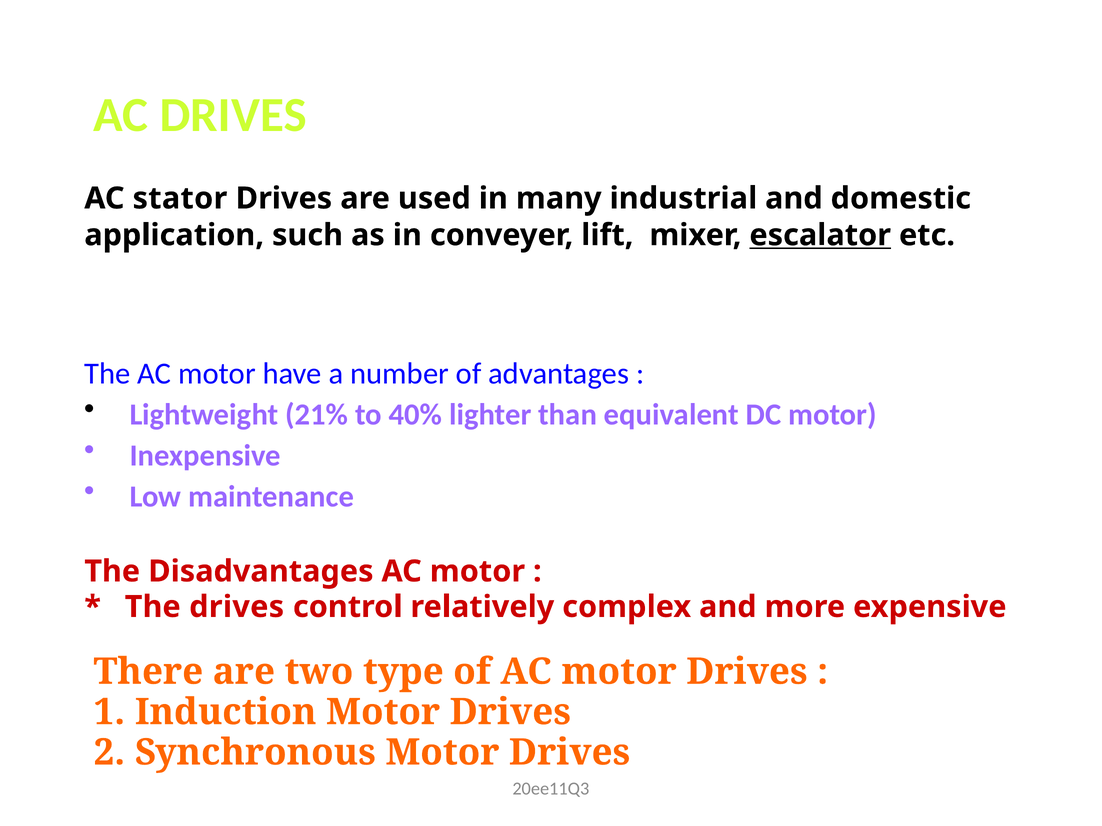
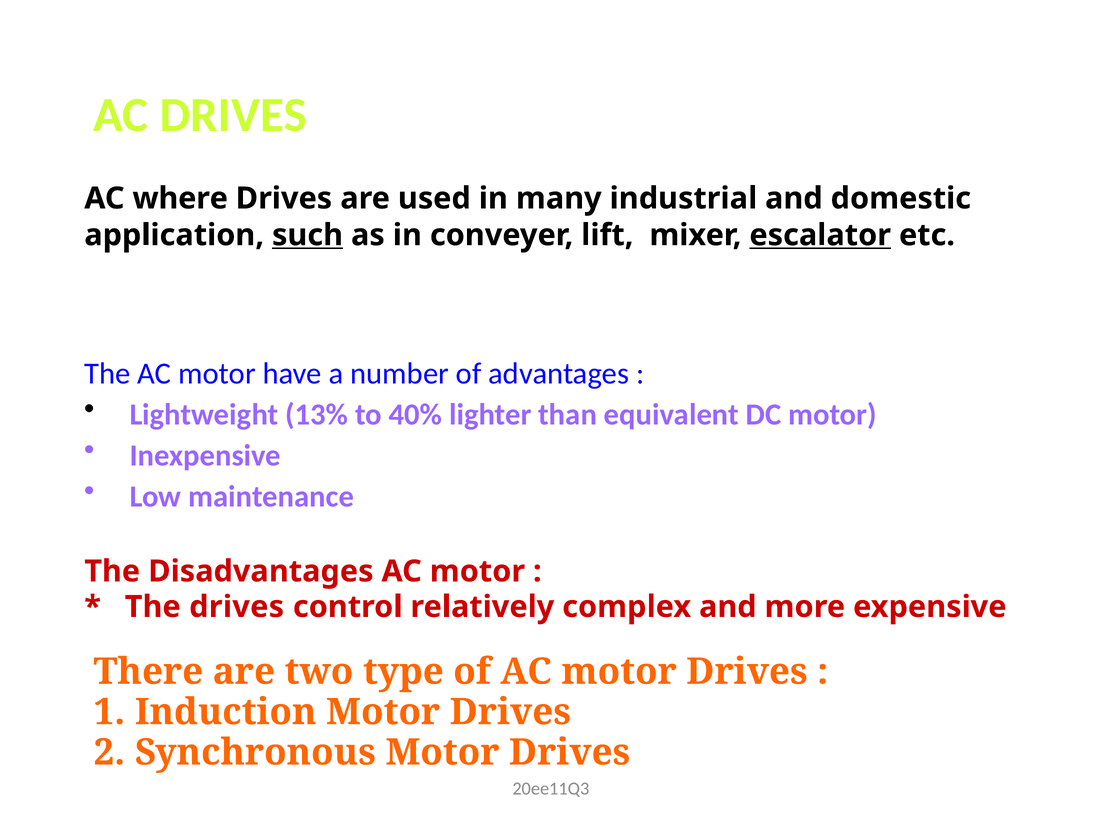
stator: stator -> where (180, 198)
such underline: none -> present (308, 235)
21%: 21% -> 13% (317, 415)
